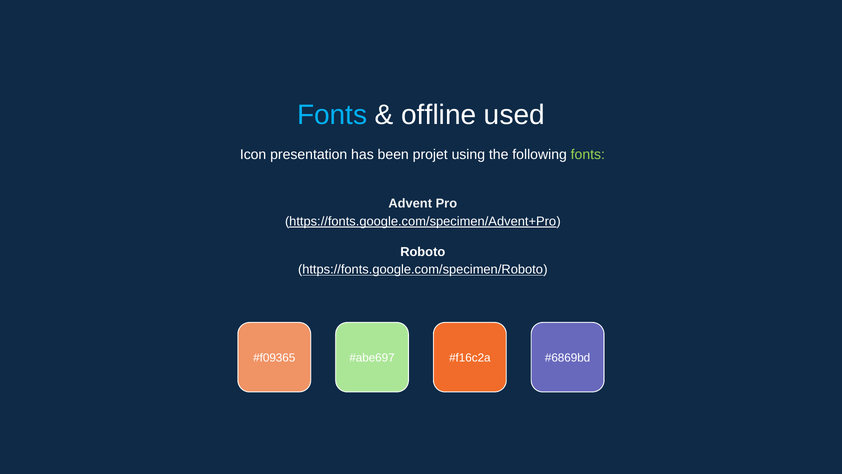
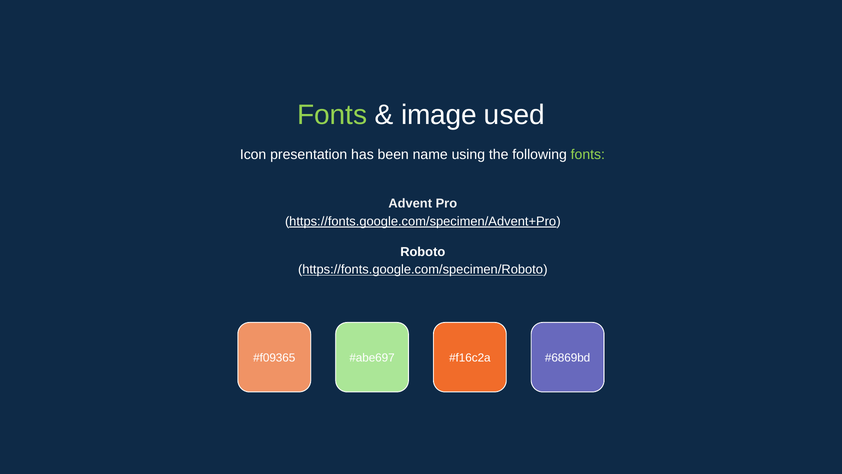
Fonts colour: light blue -> light green (332, 115)
offline: offline -> image (439, 115)
projet: projet -> name (430, 155)
